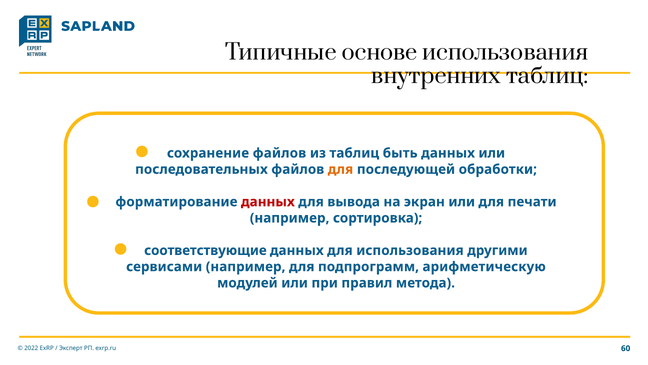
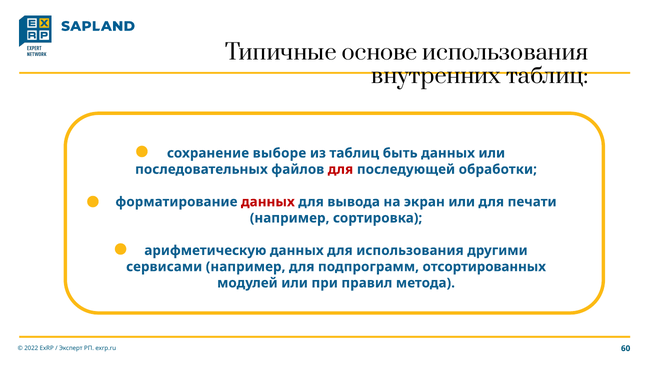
сохранение файлов: файлов -> выборе (279, 153)
для colour: orange -> red (341, 169)
соответствующие: соответствующие -> арифметическую (205, 250)
арифметическую: арифметическую -> отсортированных (484, 266)
